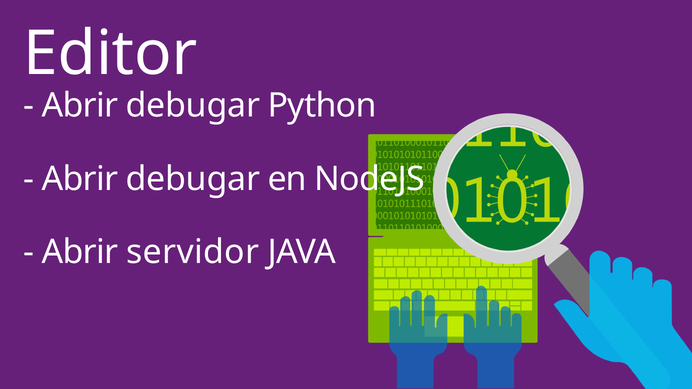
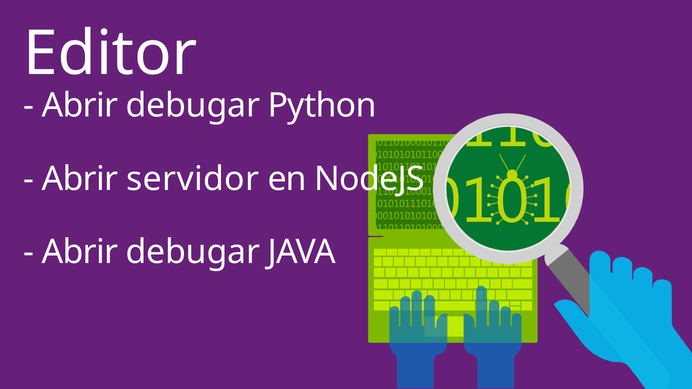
debugar: debugar -> servidor (193, 179)
servidor: servidor -> debugar (193, 252)
